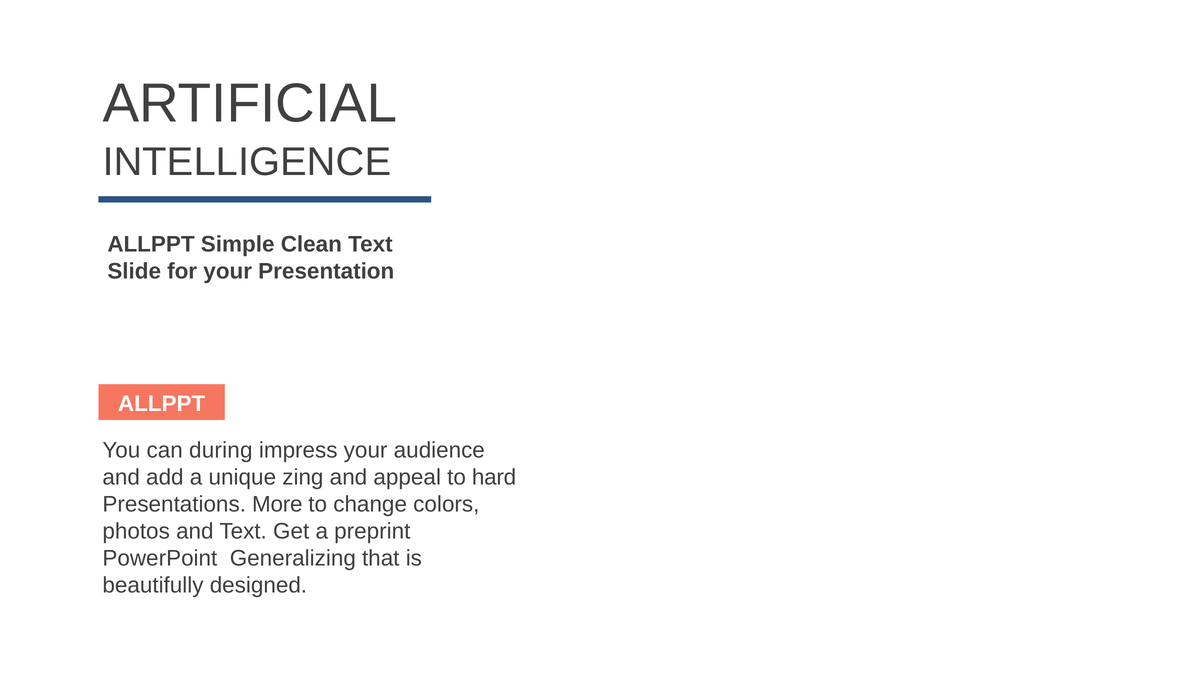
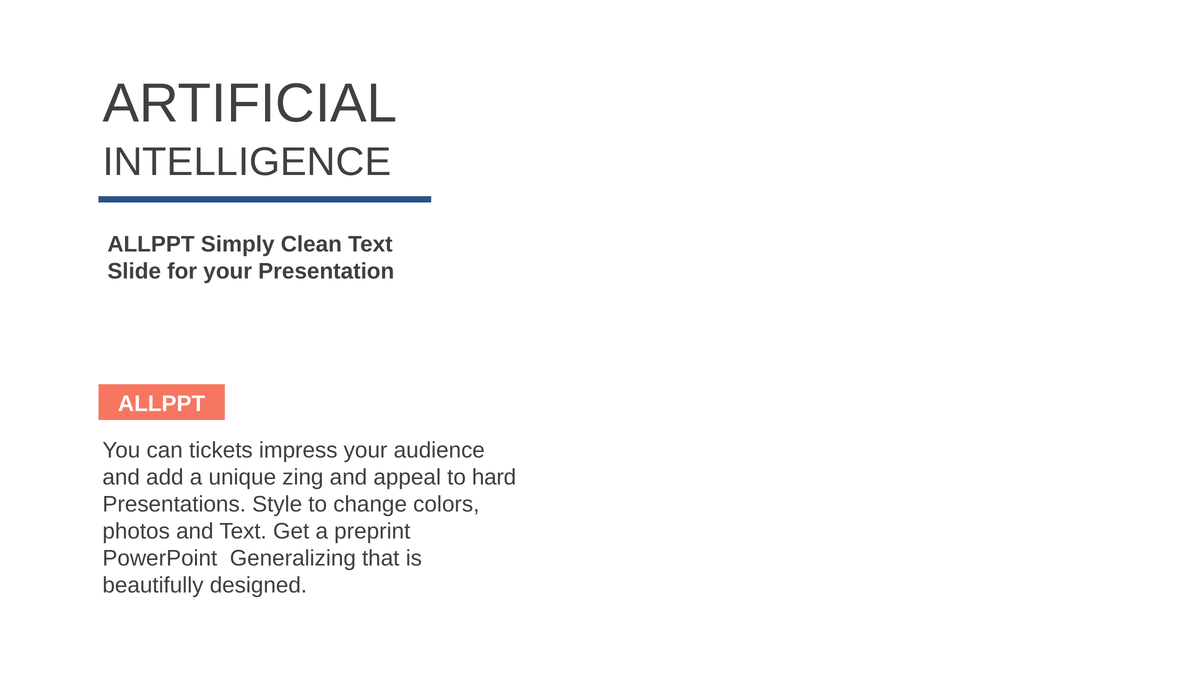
Simple: Simple -> Simply (238, 244)
during: during -> tickets (221, 450)
More: More -> Style (277, 504)
